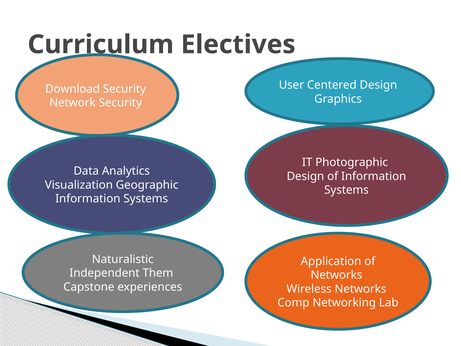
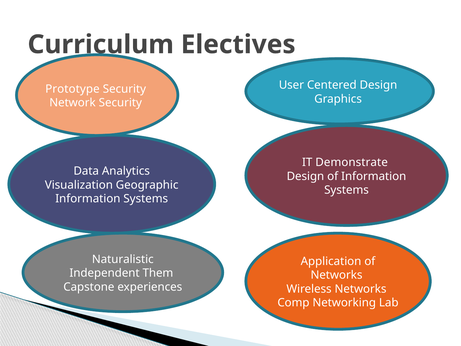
Download: Download -> Prototype (72, 89)
Photographic: Photographic -> Demonstrate (352, 162)
